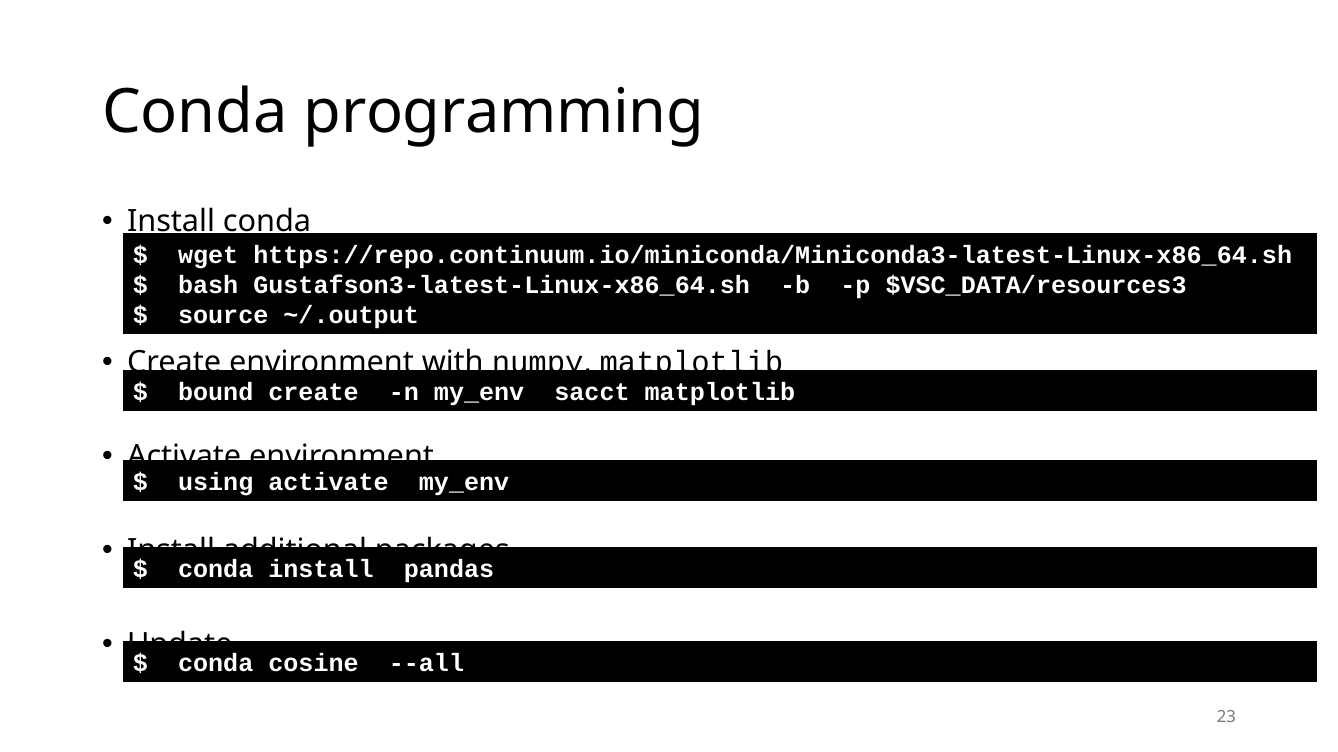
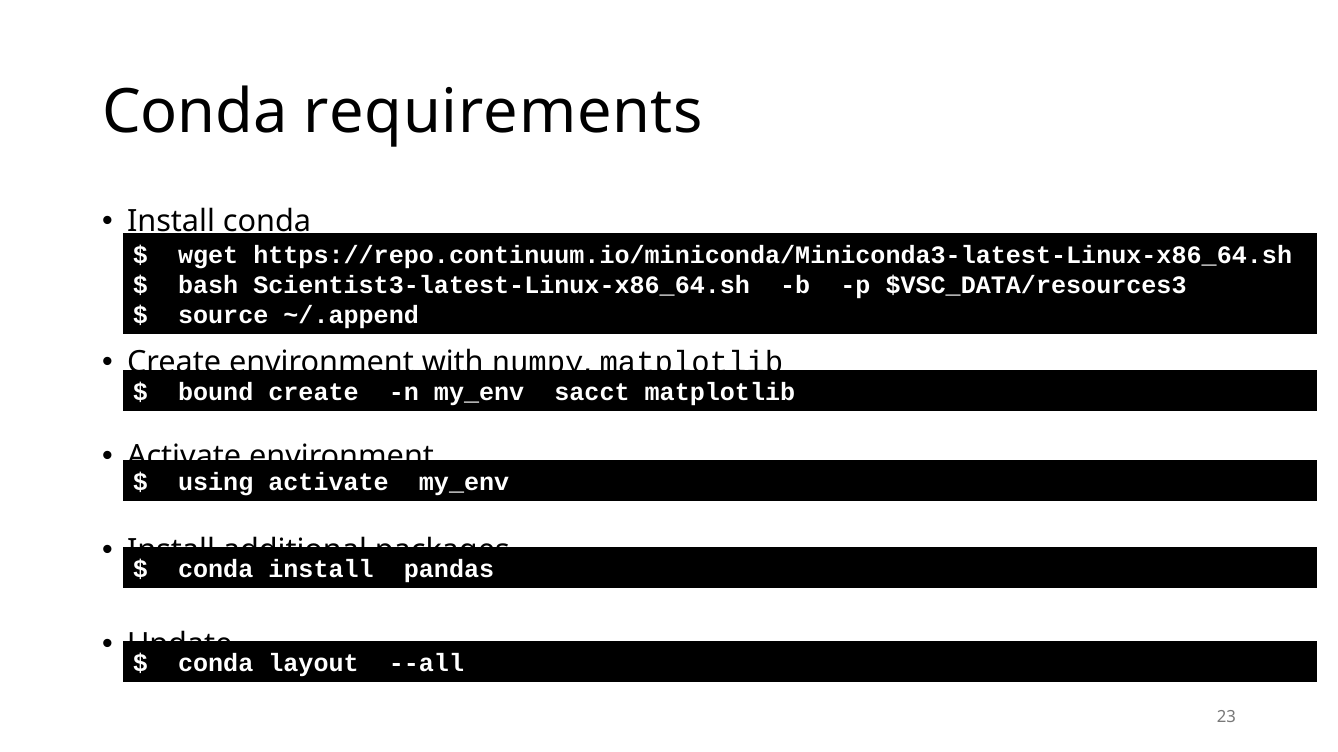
programming: programming -> requirements (503, 112)
Gustafson3-latest-Linux-x86_64.sh: Gustafson3-latest-Linux-x86_64.sh -> Scientist3-latest-Linux-x86_64.sh (502, 286)
~/.output: ~/.output -> ~/.append (351, 316)
cosine: cosine -> layout (314, 664)
